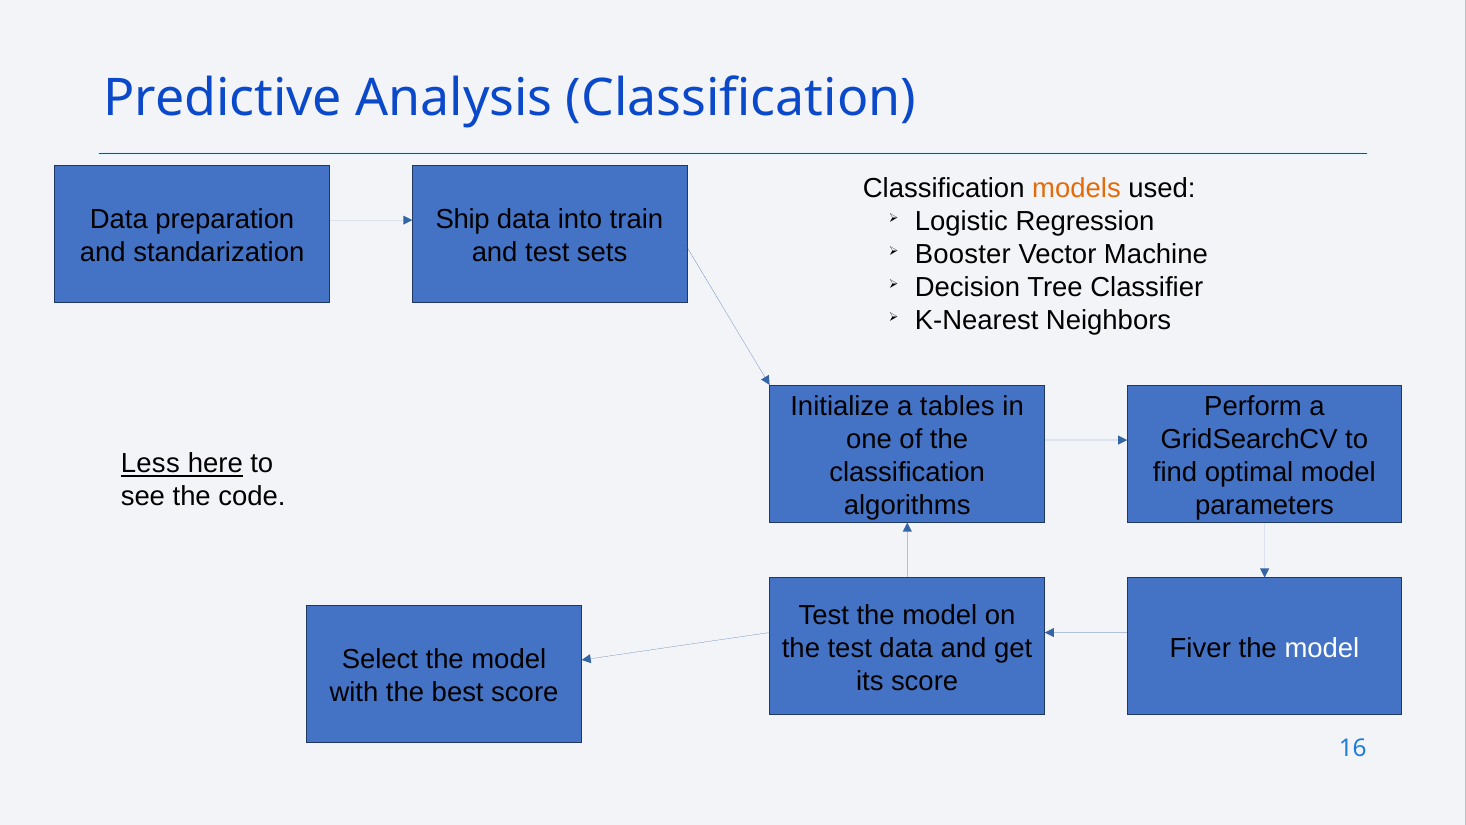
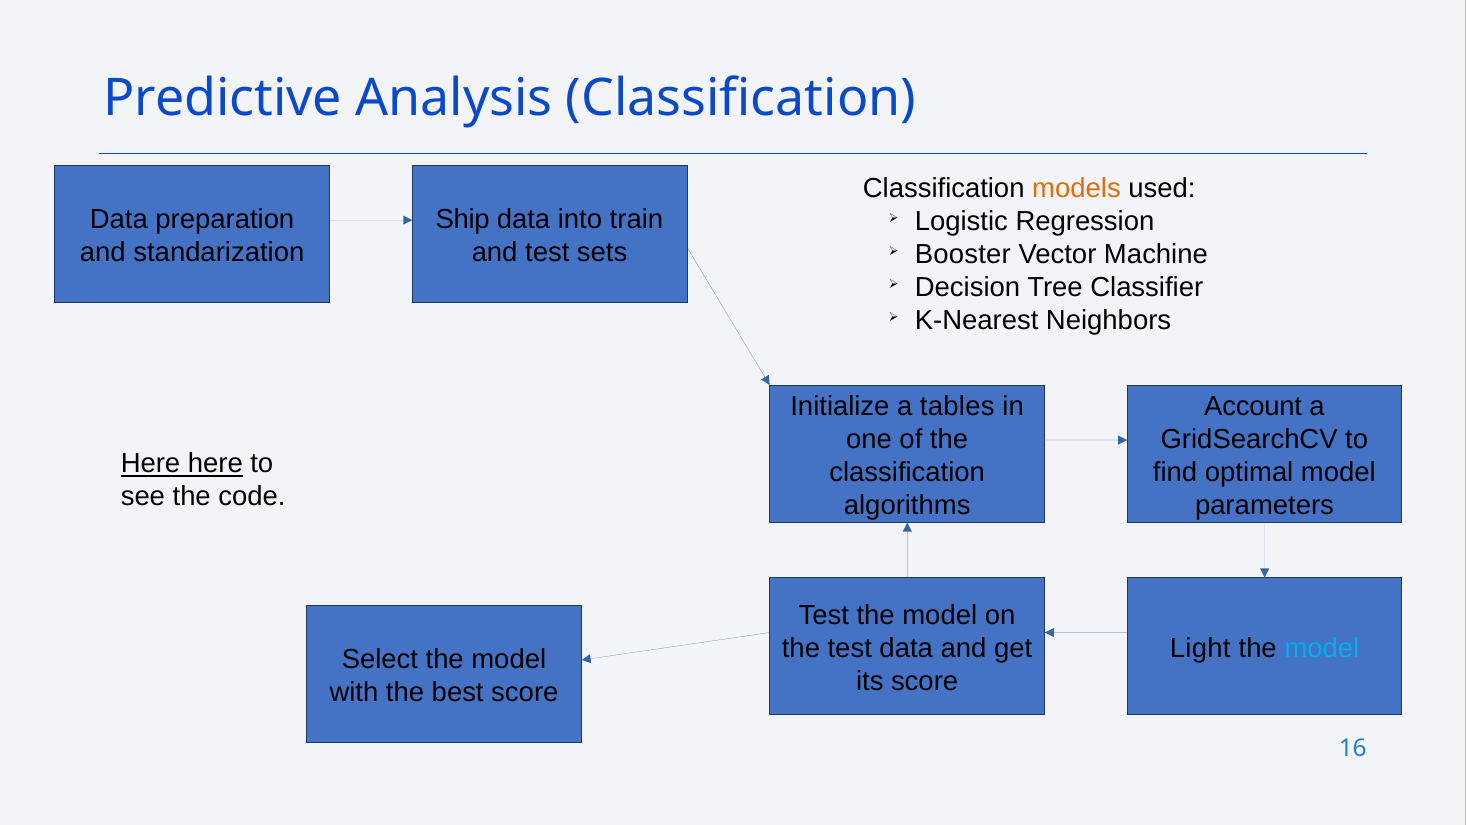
Perform: Perform -> Account (1253, 406)
Less: Less -> Here (150, 464)
Fiver: Fiver -> Light (1200, 648)
model colour: white -> light blue (1322, 648)
